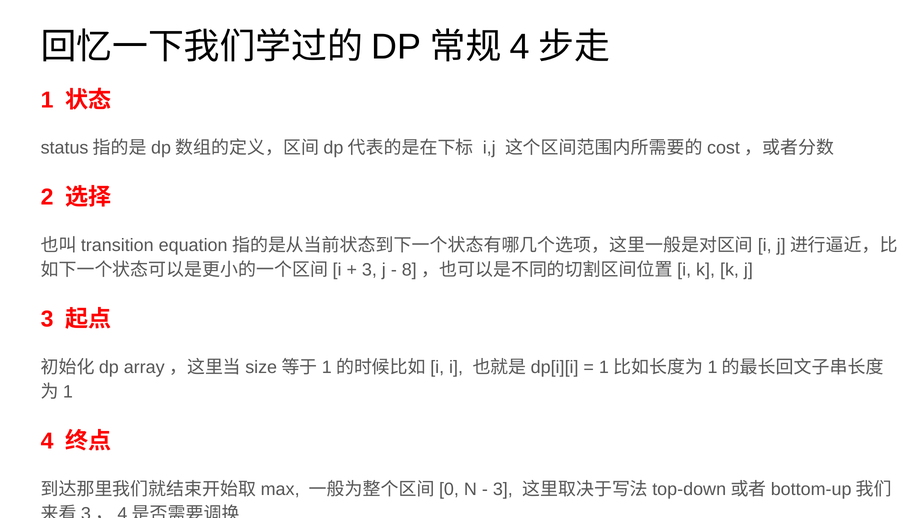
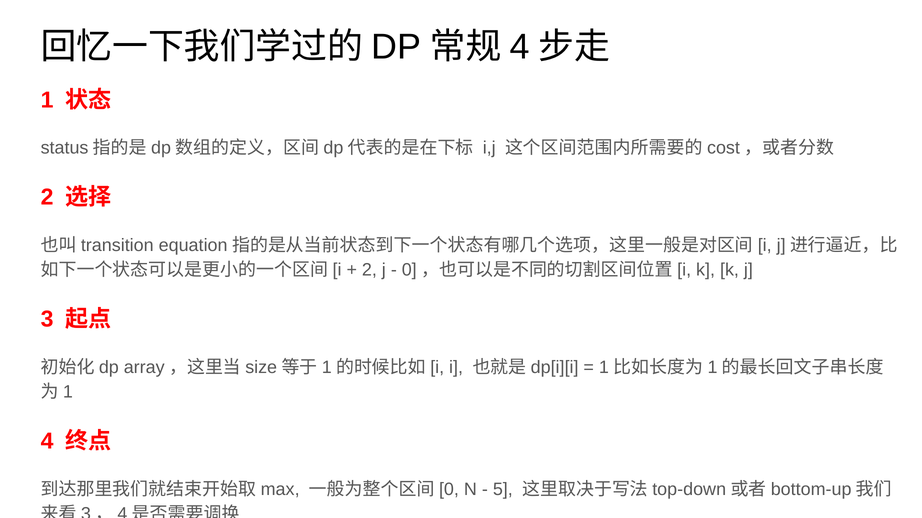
3: 3 -> 2 (369, 270)
8: 8 -> 0 (409, 270)
3: 3 -> 5 (503, 490)
